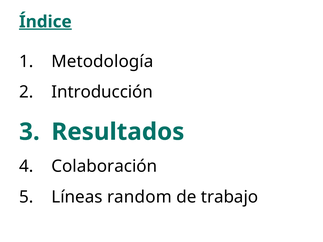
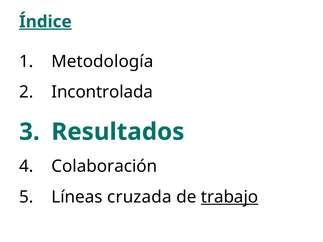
Introducción: Introducción -> Incontrolada (102, 92)
random: random -> cruzada (139, 197)
trabajo underline: none -> present (230, 197)
